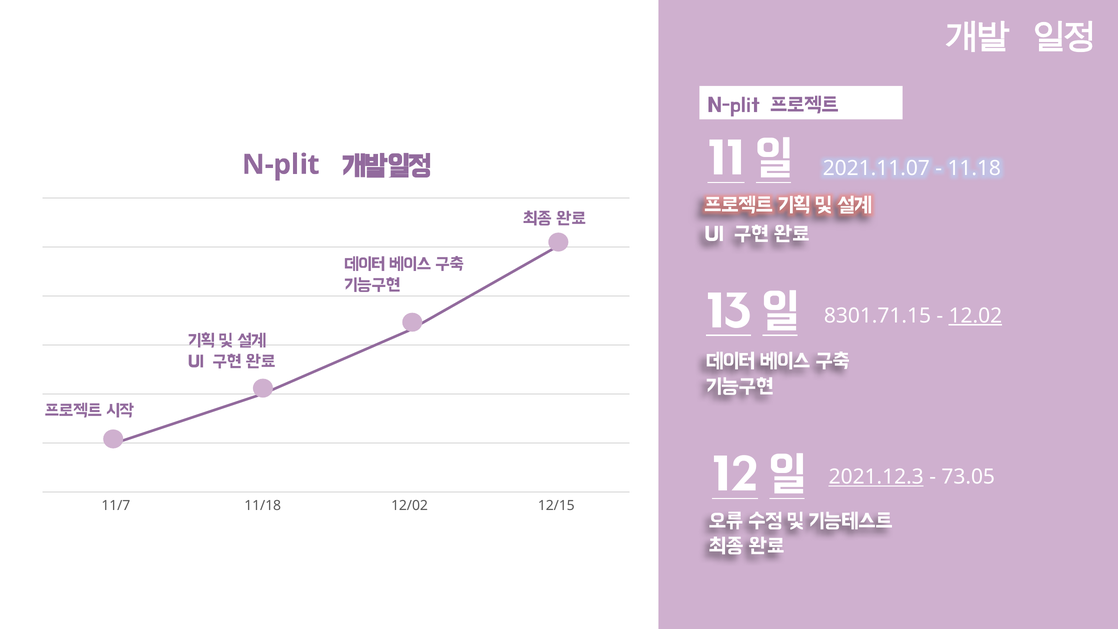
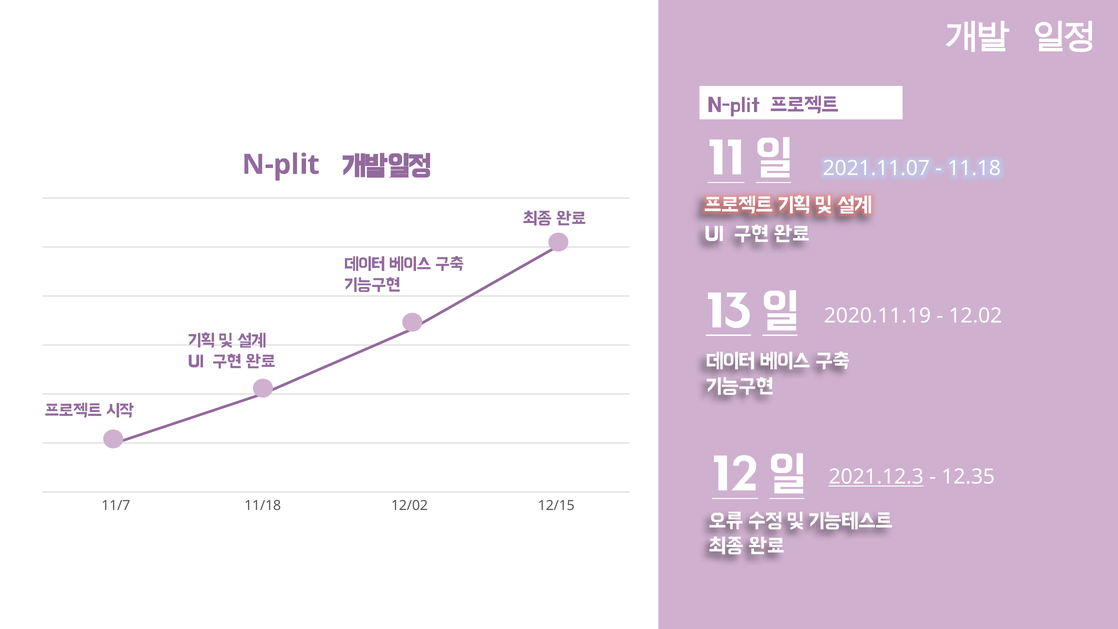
8301.71.15: 8301.71.15 -> 2020.11.19 (877, 316)
12.02 underline: present -> none (975, 316)
73.05: 73.05 -> 12.35 (968, 477)
